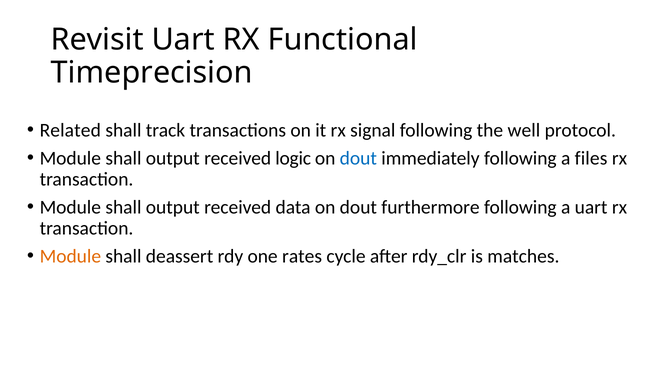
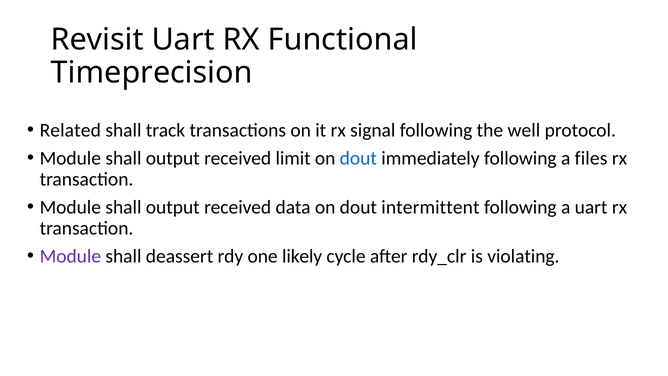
logic: logic -> limit (293, 158)
furthermore: furthermore -> intermittent (430, 207)
Module colour: orange -> purple (70, 256)
rates: rates -> likely (302, 256)
matches: matches -> violating (523, 256)
